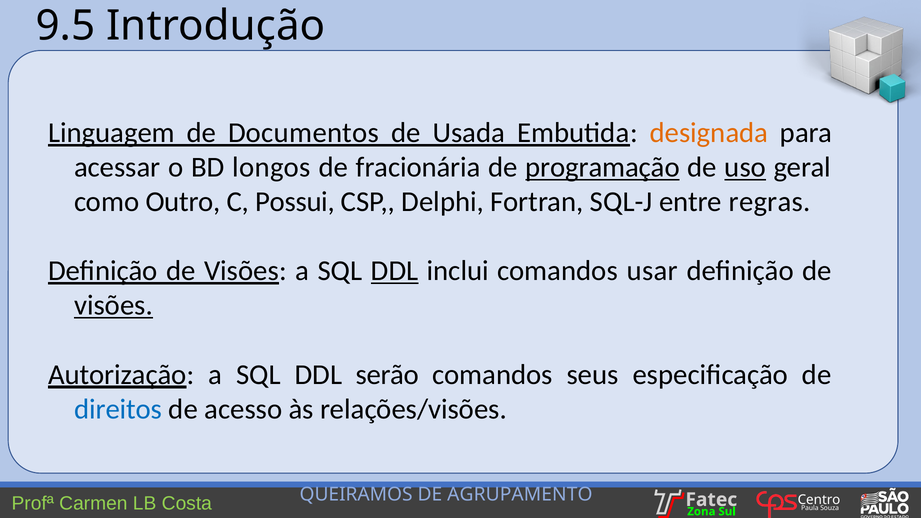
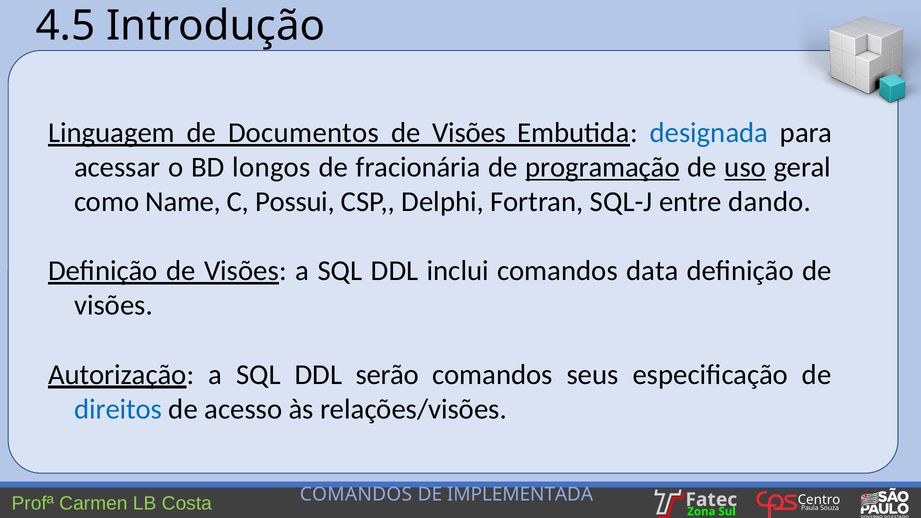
9.5: 9.5 -> 4.5 (65, 26)
Usada: Usada -> Visões (469, 133)
designada colour: orange -> blue (709, 133)
Outro: Outro -> Name (183, 202)
regras: regras -> dando (770, 202)
DDL underline: present -> none (395, 271)
usar: usar -> data (652, 271)
visões underline: present -> none (113, 306)
QUEIRAMOS: QUEIRAMOS -> COMANDOS (356, 494)
AGRUPAMENTO: AGRUPAMENTO -> IMPLEMENTADA (520, 494)
